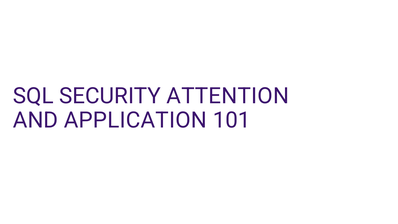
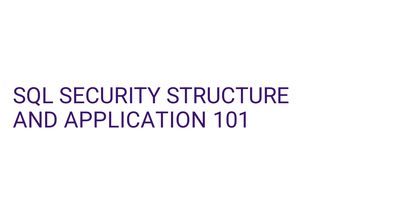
ATTENTION: ATTENTION -> STRUCTURE (228, 96)
